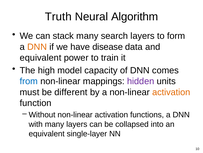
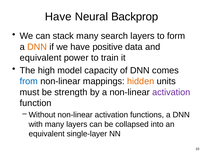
Truth: Truth -> Have (58, 17)
Algorithm: Algorithm -> Backprop (135, 17)
disease: disease -> positive (108, 47)
hidden colour: purple -> orange (141, 81)
different: different -> strength (71, 92)
activation colour: orange -> purple (171, 92)
